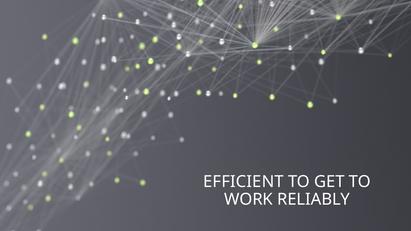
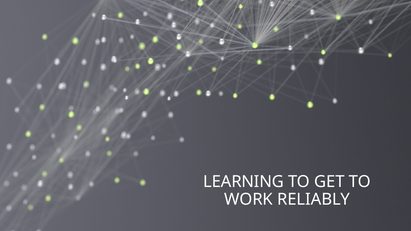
EFFICIENT: EFFICIENT -> LEARNING (244, 182)
